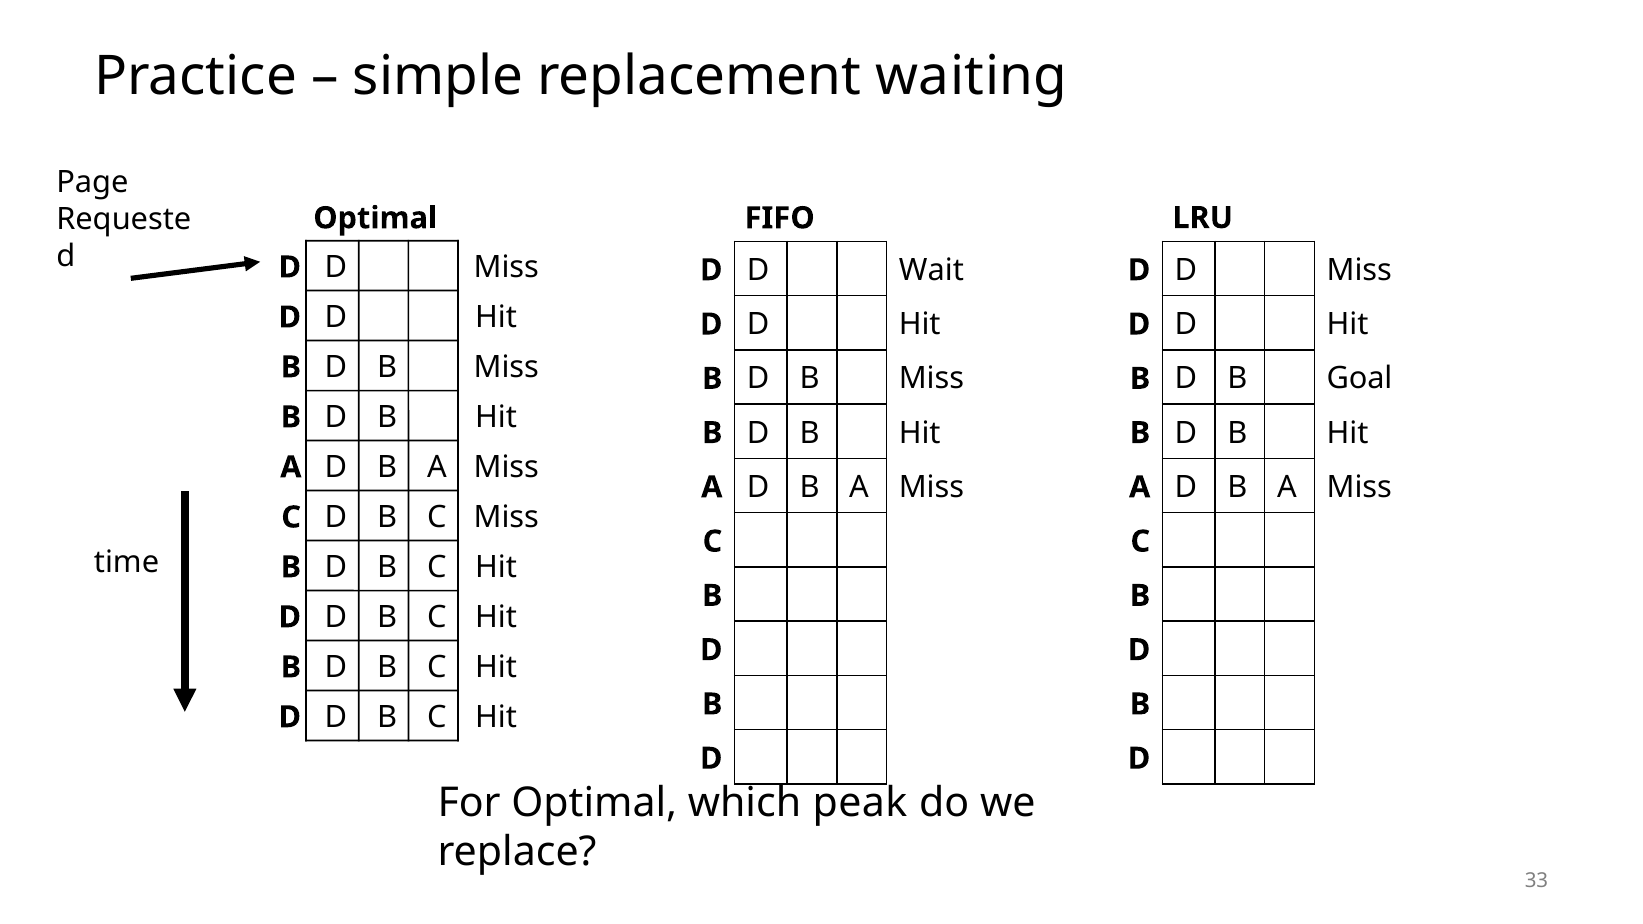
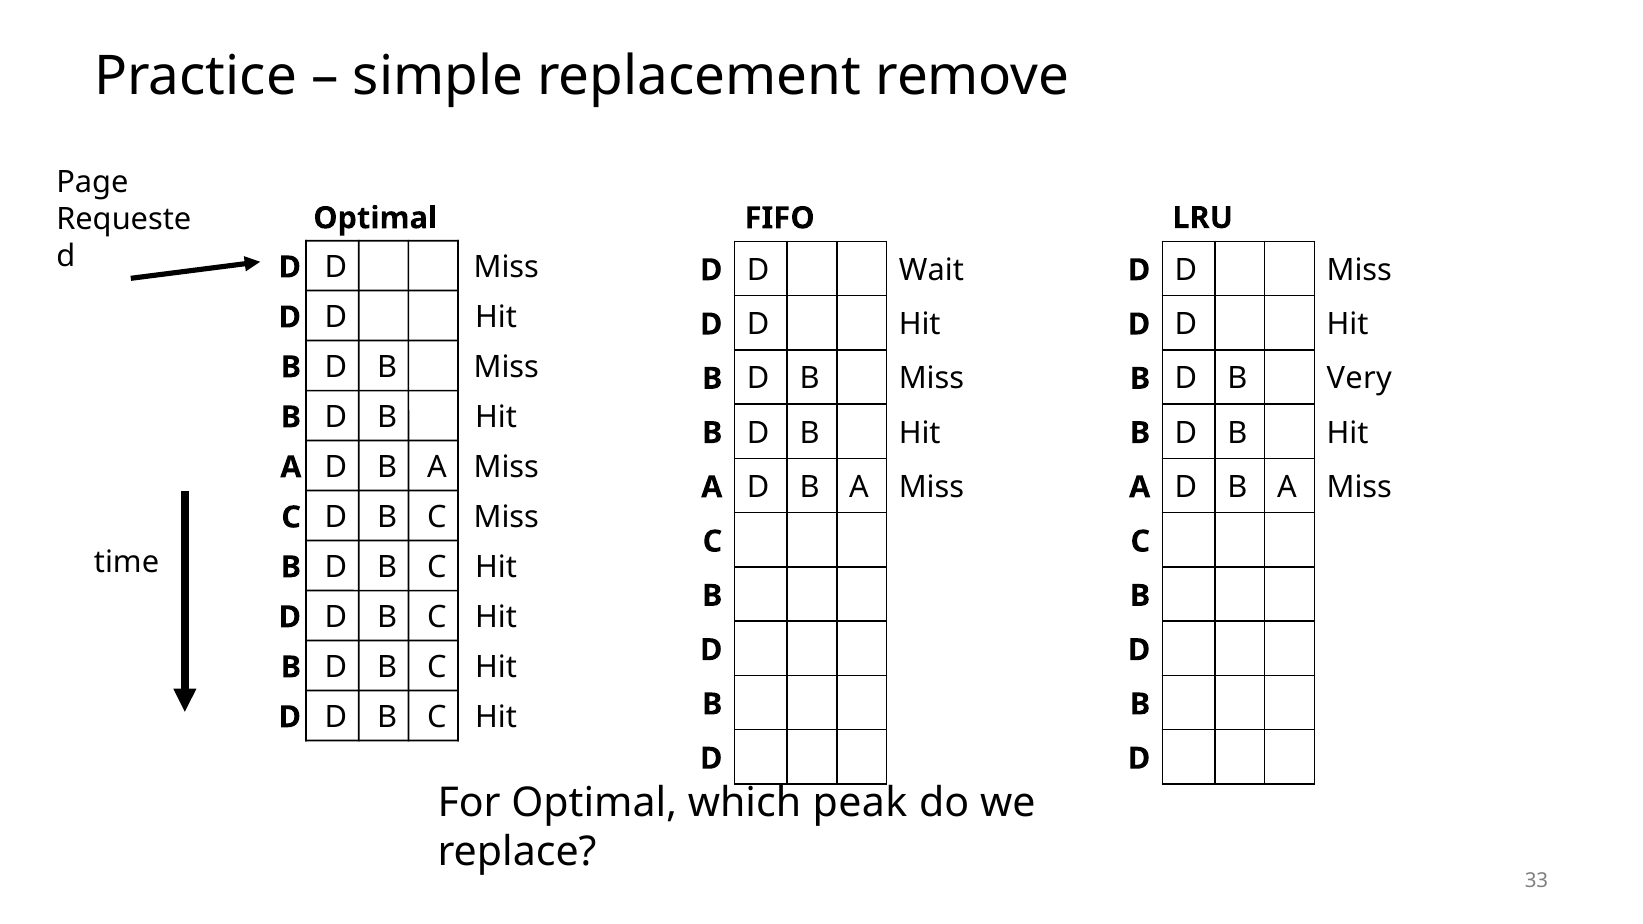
waiting: waiting -> remove (972, 77)
Goal: Goal -> Very (1359, 379)
